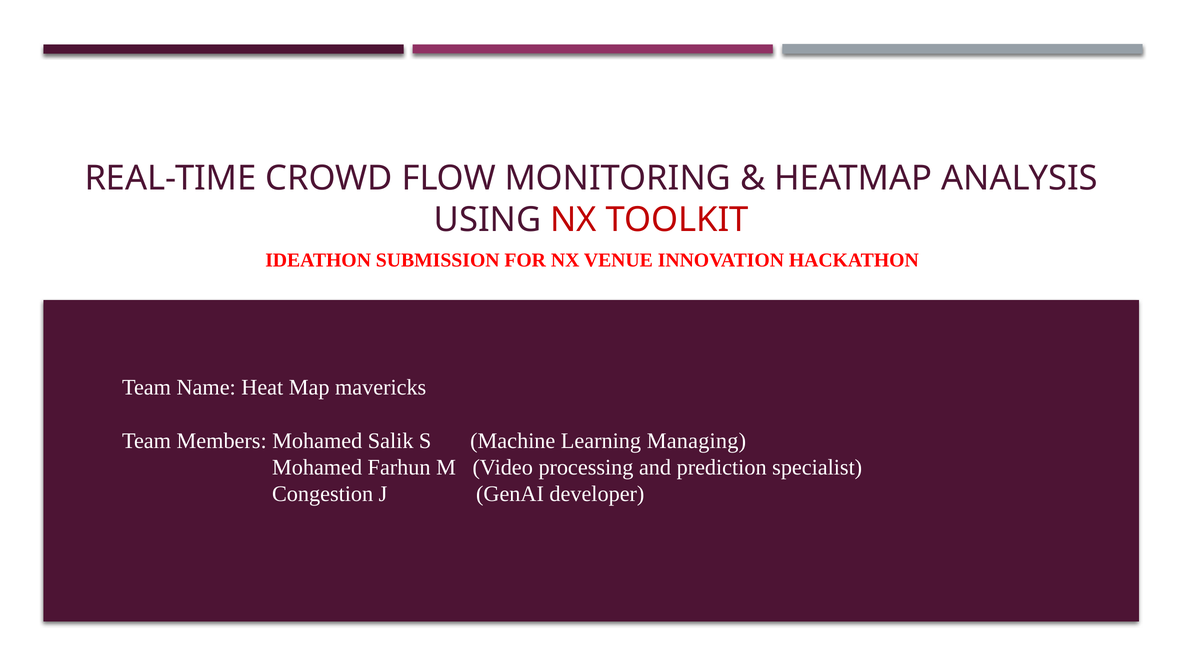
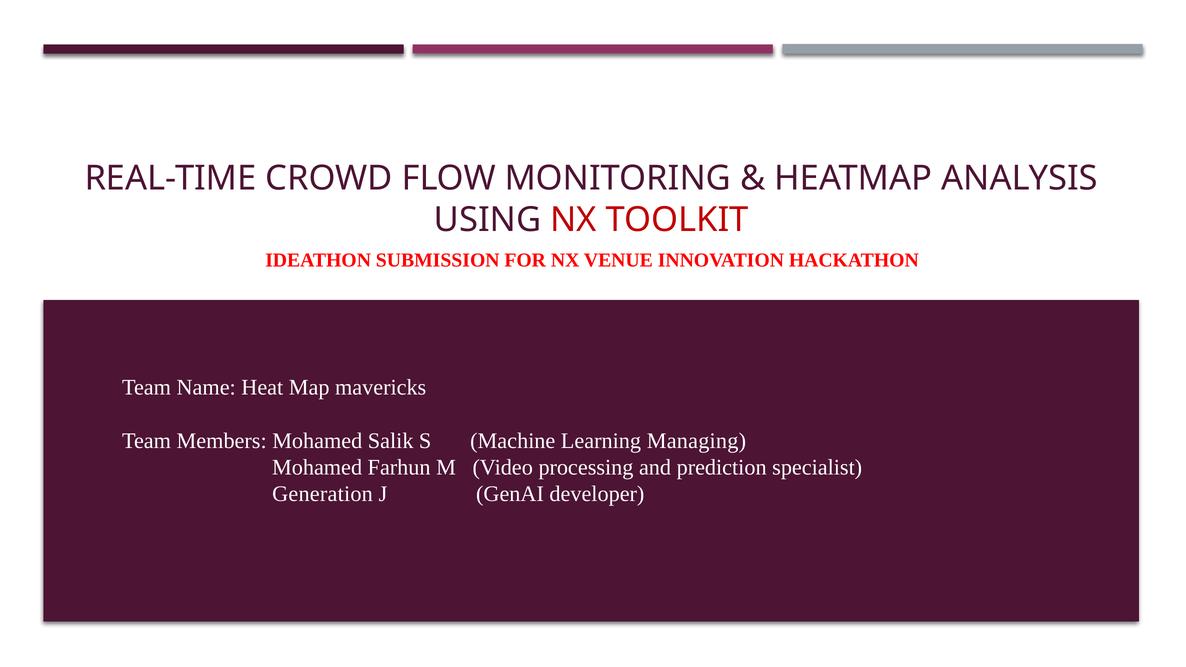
Congestion: Congestion -> Generation (323, 494)
